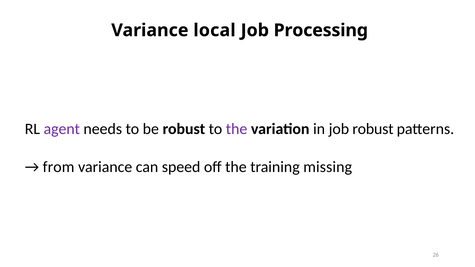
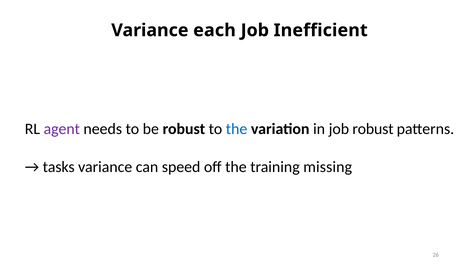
local: local -> each (215, 30)
Processing: Processing -> Inefficient (321, 30)
the colour: purple -> blue (237, 129)
from: from -> tasks (59, 167)
